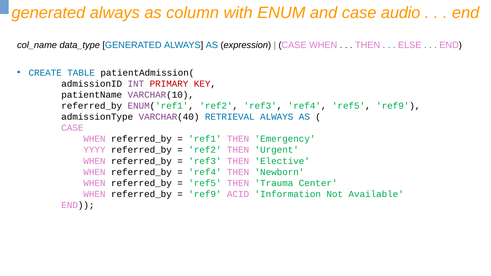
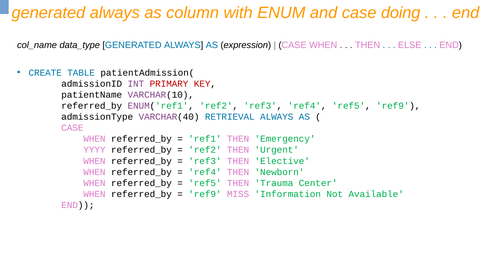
audio: audio -> doing (401, 13)
ACID: ACID -> MISS (238, 194)
